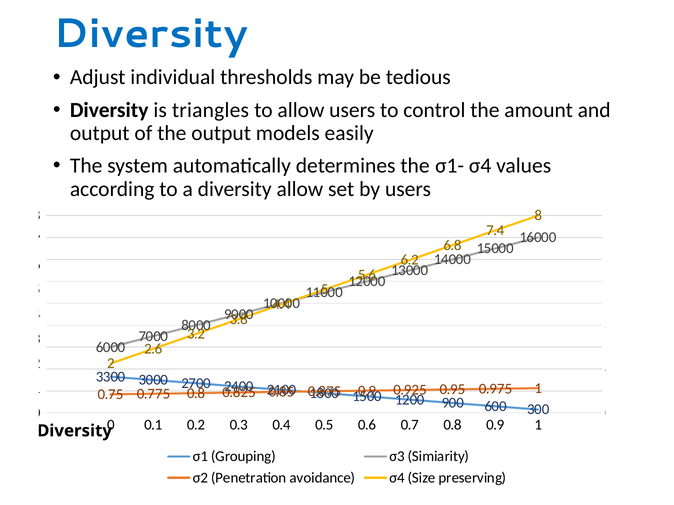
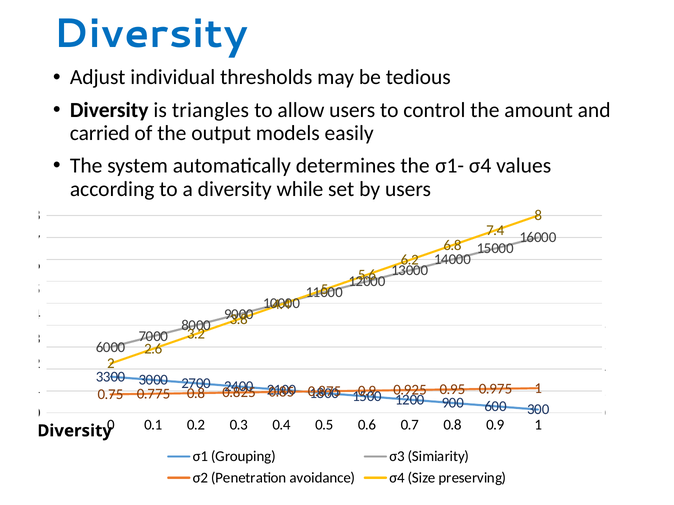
output: output -> carried (100, 133)
diversity allow: allow -> while (300, 189)
